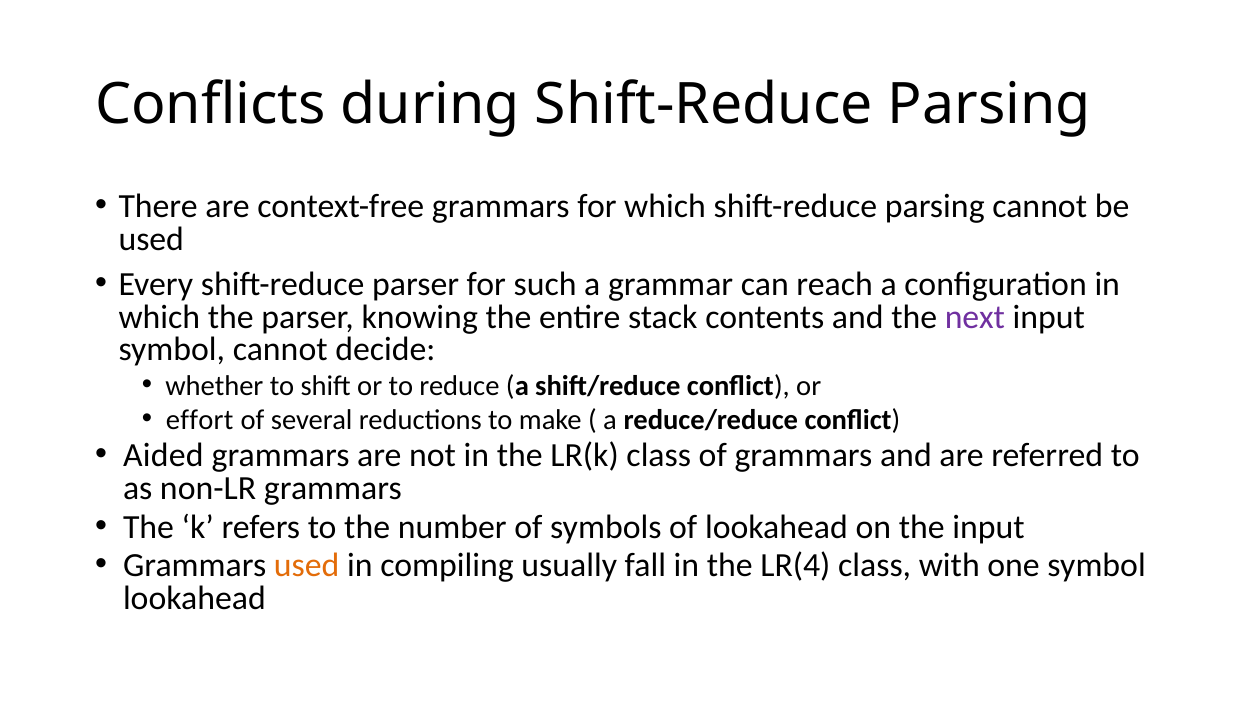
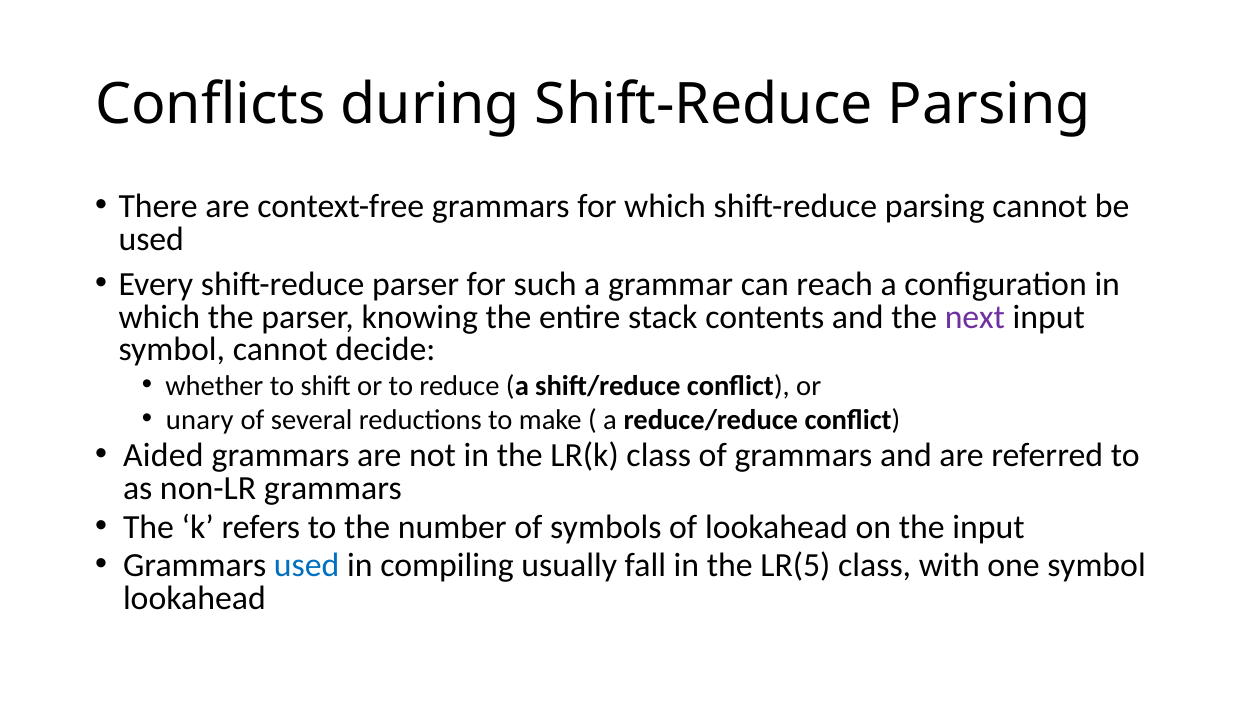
effort: effort -> unary (200, 420)
used colour: orange -> blue (307, 566)
LR(4: LR(4 -> LR(5 (795, 566)
